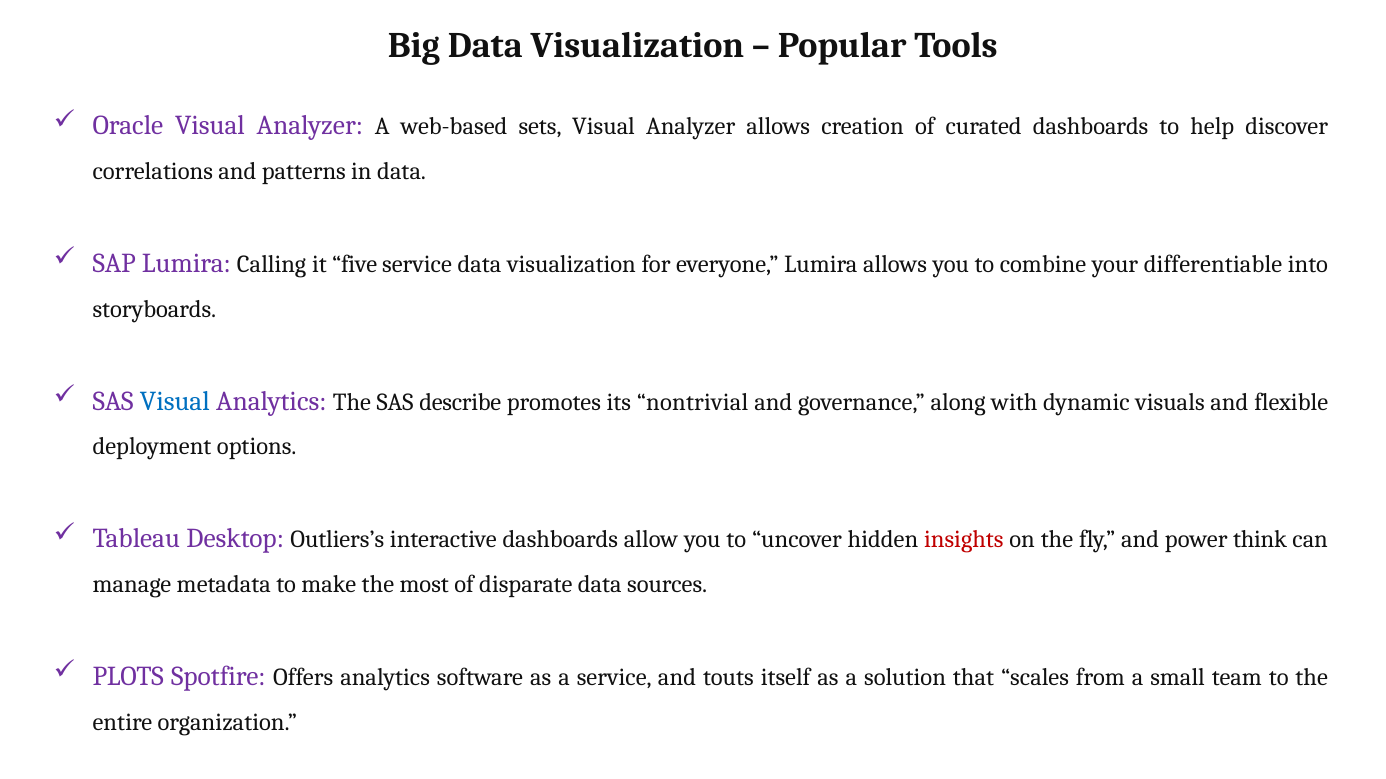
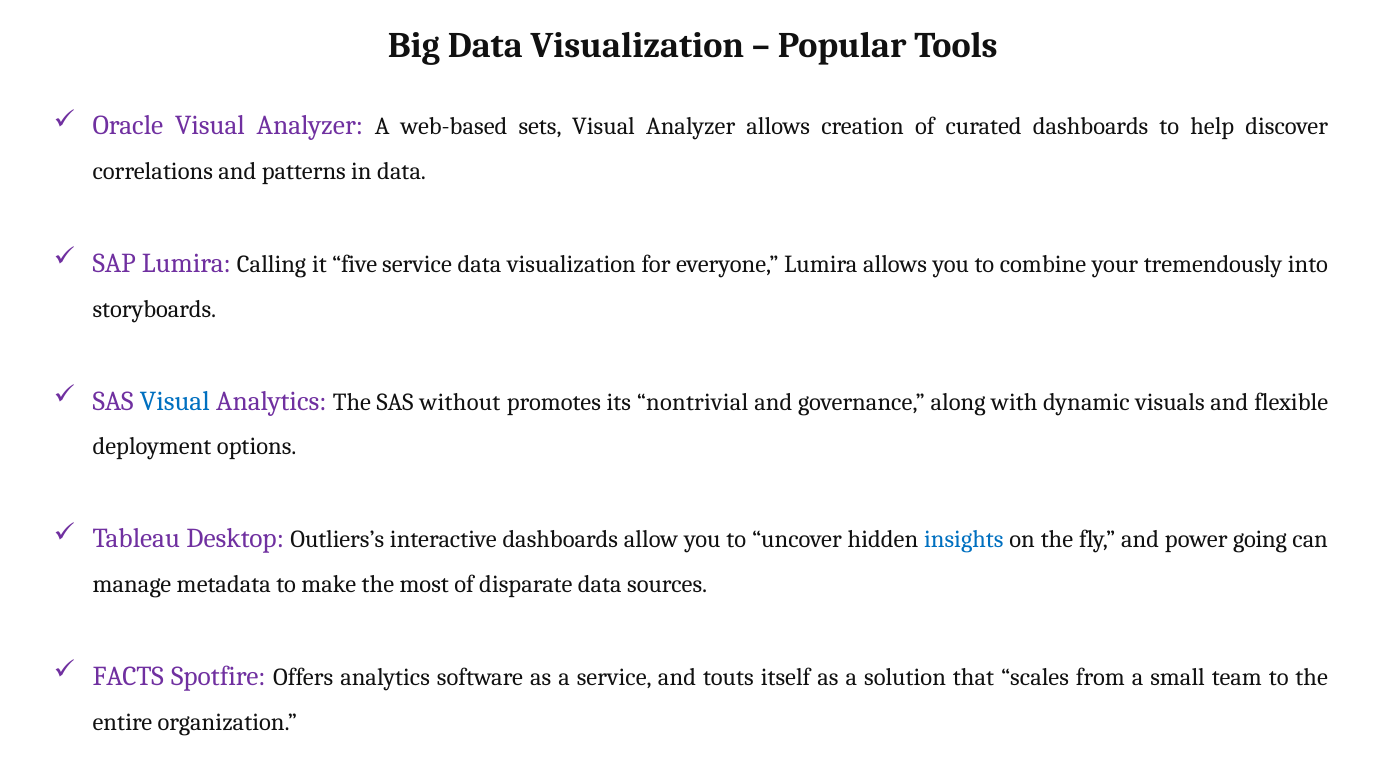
differentiable: differentiable -> tremendously (1213, 264)
describe: describe -> without (460, 402)
insights colour: red -> blue (964, 540)
think: think -> going (1260, 540)
PLOTS: PLOTS -> FACTS (128, 677)
